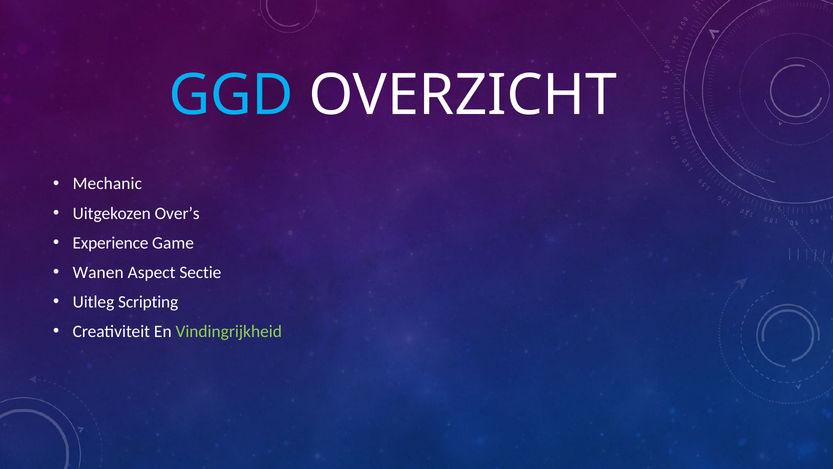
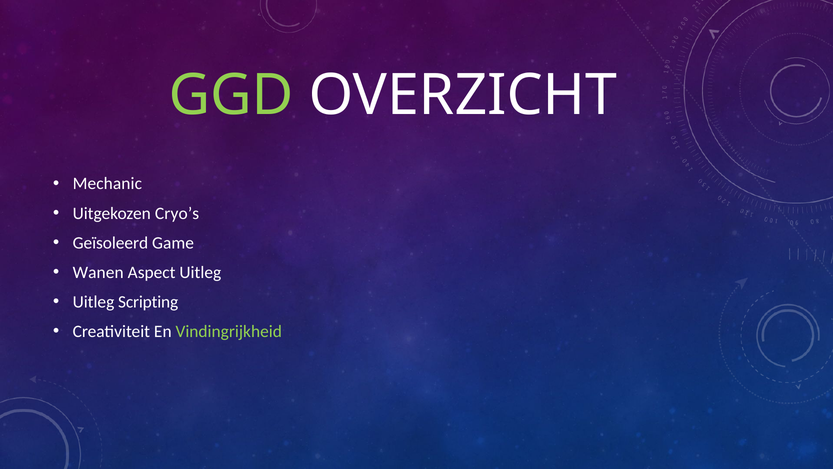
GGD colour: light blue -> light green (231, 95)
Over’s: Over’s -> Cryo’s (177, 213)
Experience: Experience -> Geïsoleerd (110, 243)
Aspect Sectie: Sectie -> Uitleg (200, 272)
